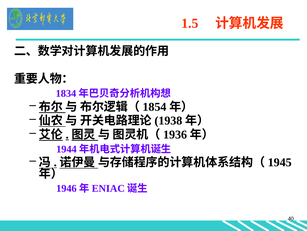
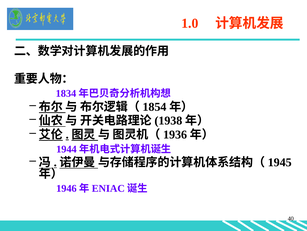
1.5: 1.5 -> 1.0 (190, 23)
